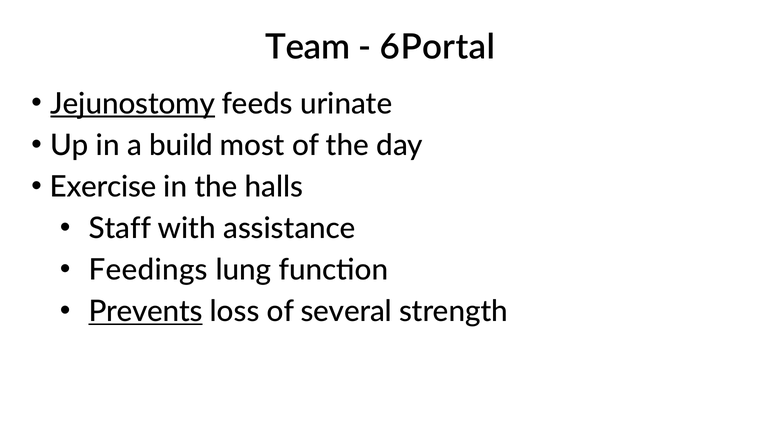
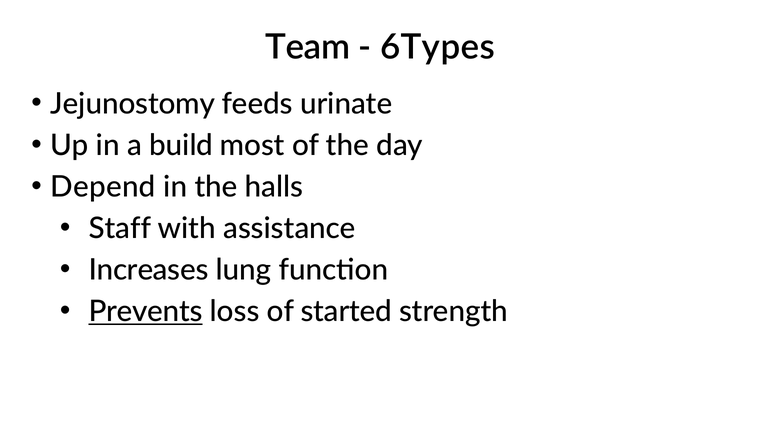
6Portal: 6Portal -> 6Types (438, 47)
Jejunostomy underline: present -> none (133, 104)
Exercise: Exercise -> Depend (103, 187)
Feedings: Feedings -> Increases (148, 270)
several: several -> started (346, 312)
